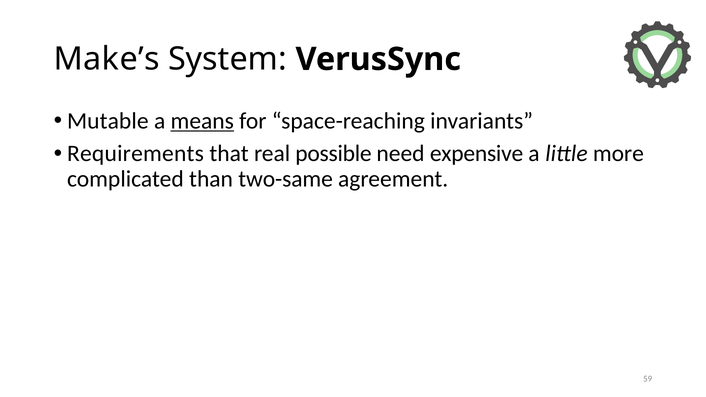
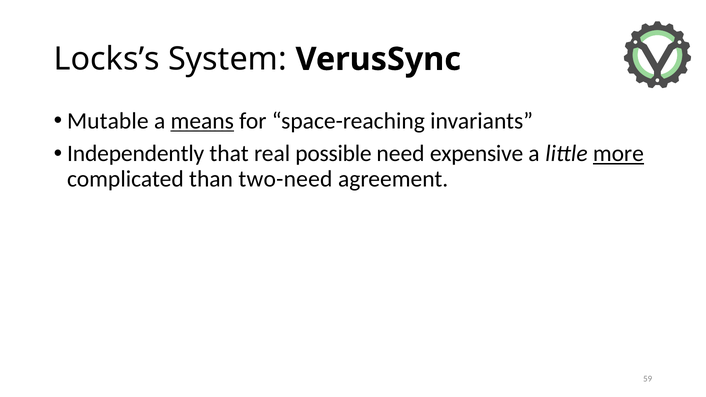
Make’s: Make’s -> Locks’s (107, 59)
Requirements: Requirements -> Independently (136, 154)
more underline: none -> present (618, 154)
two-same: two-same -> two-need (285, 179)
